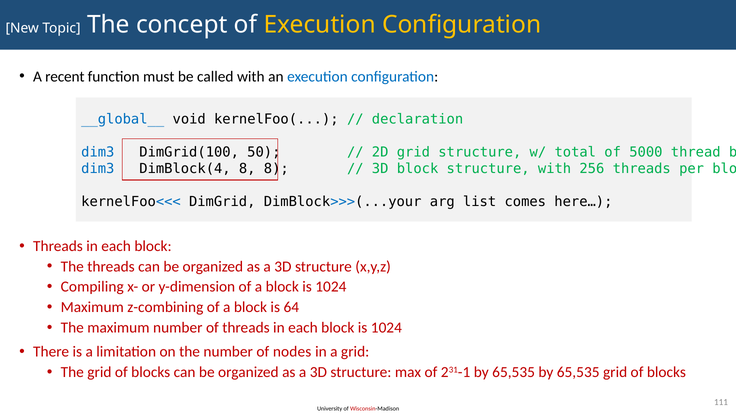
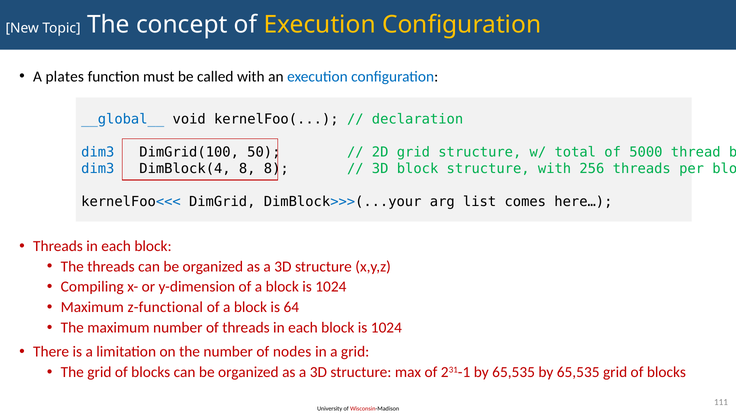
recent: recent -> plates (65, 76)
z-combining: z-combining -> z-functional (165, 307)
